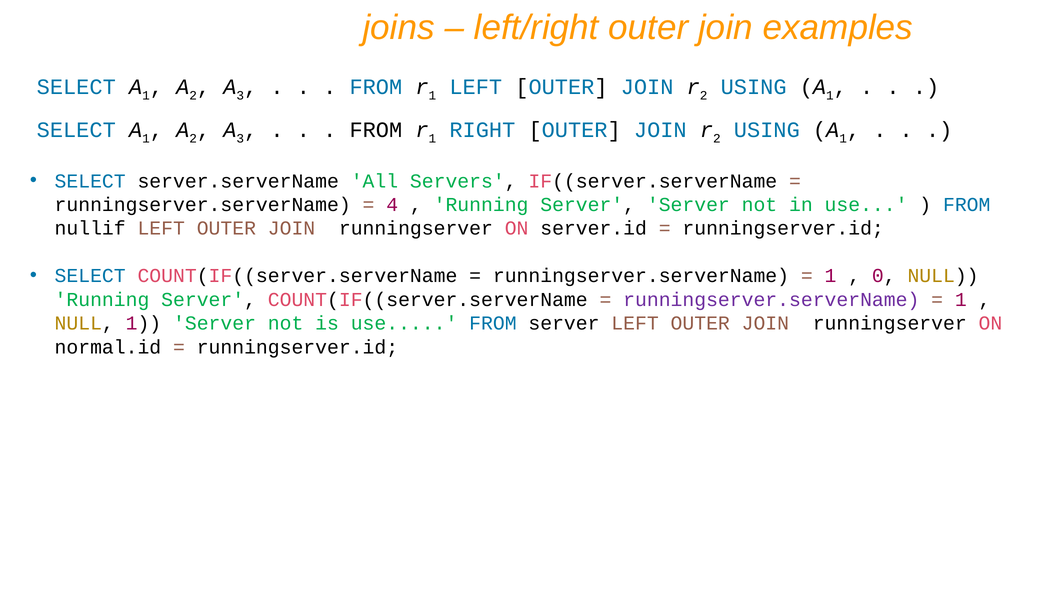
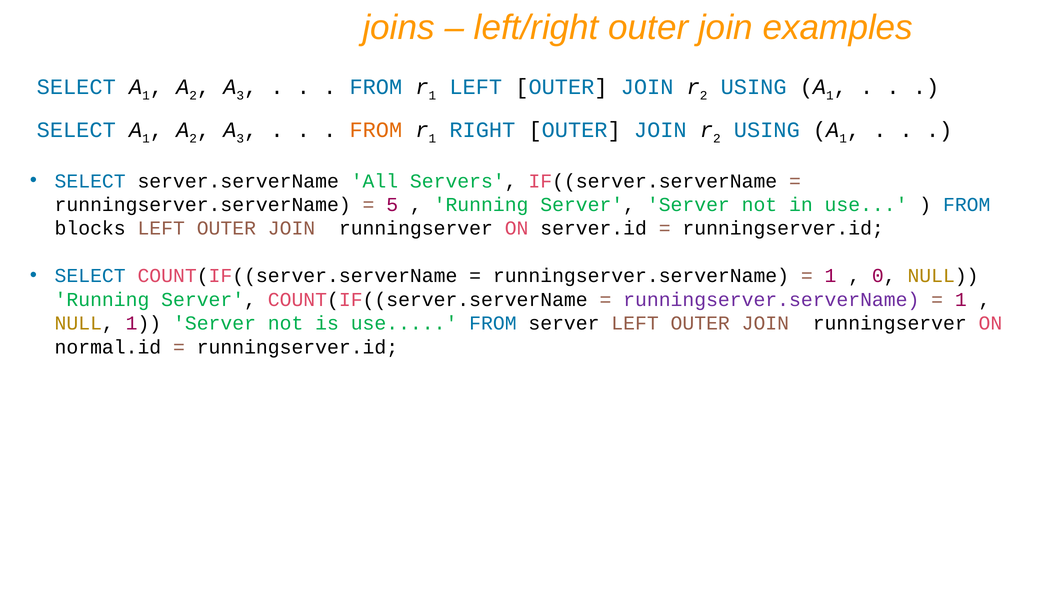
FROM colour: black -> orange (376, 130)
4: 4 -> 5 (392, 204)
nullif: nullif -> blocks (90, 228)
